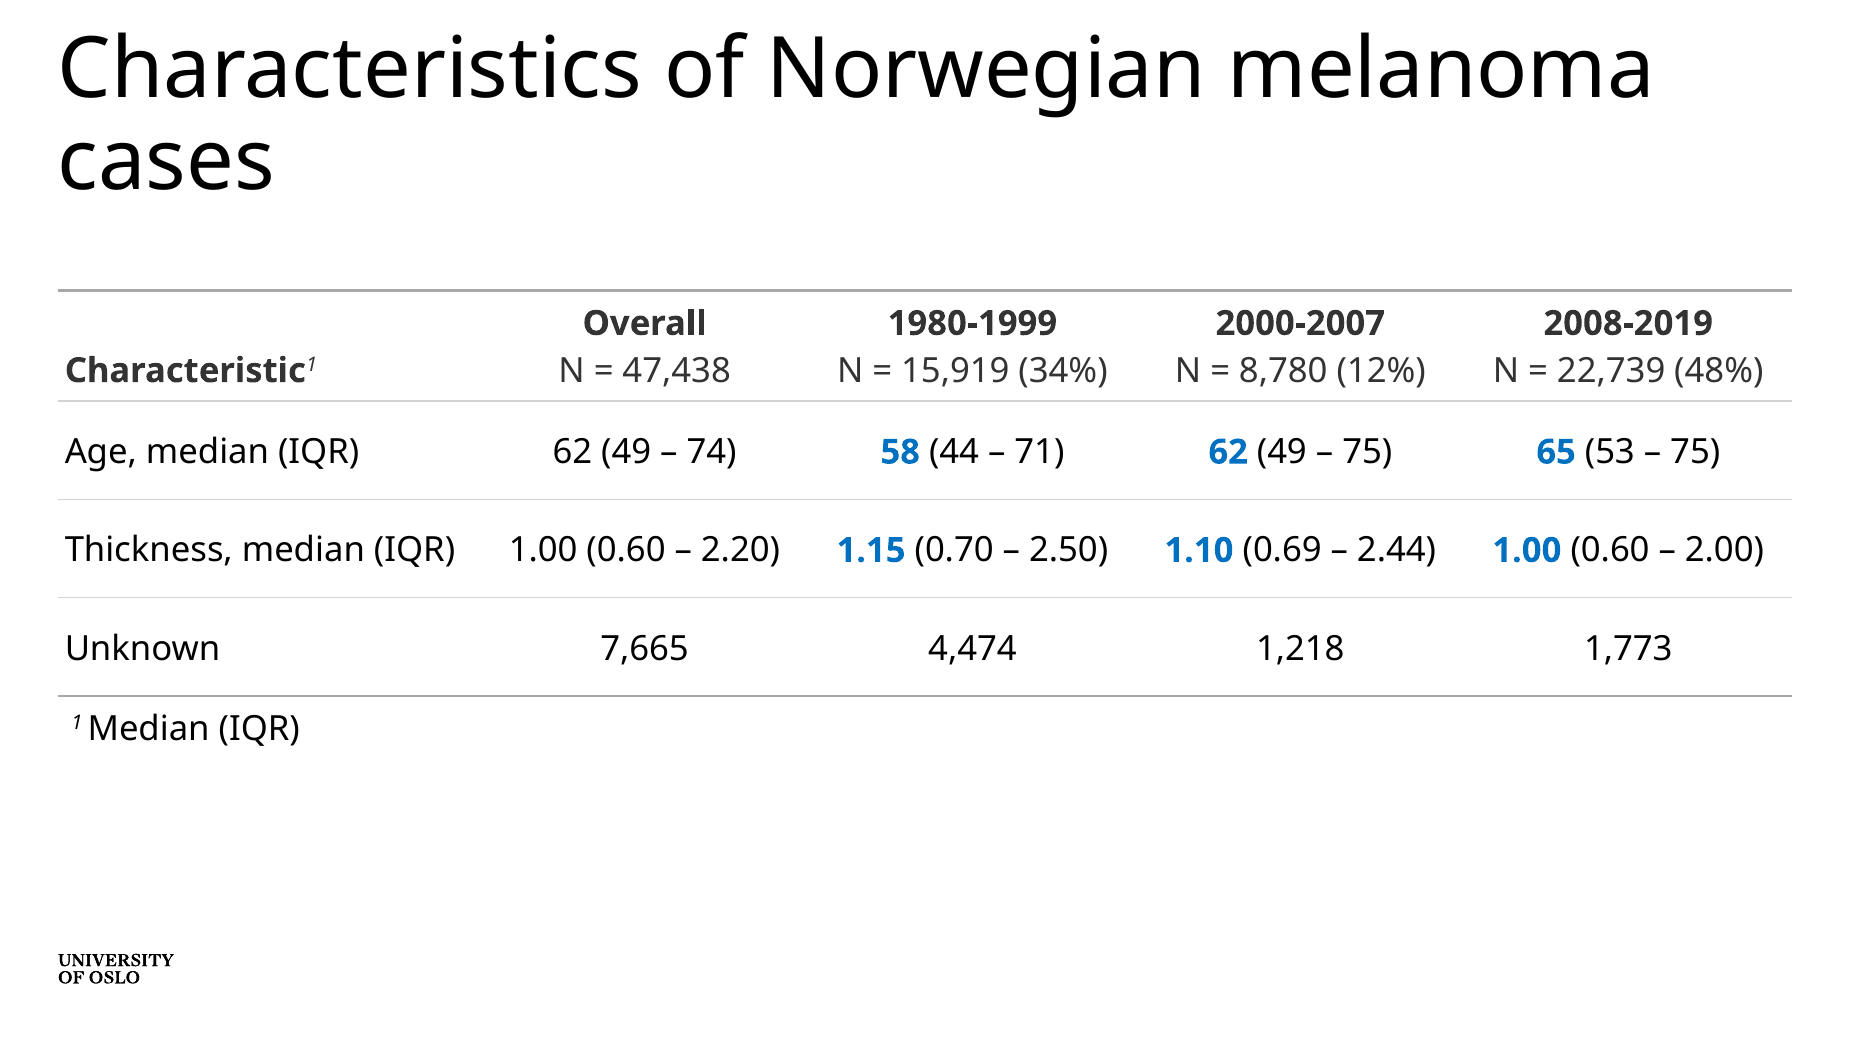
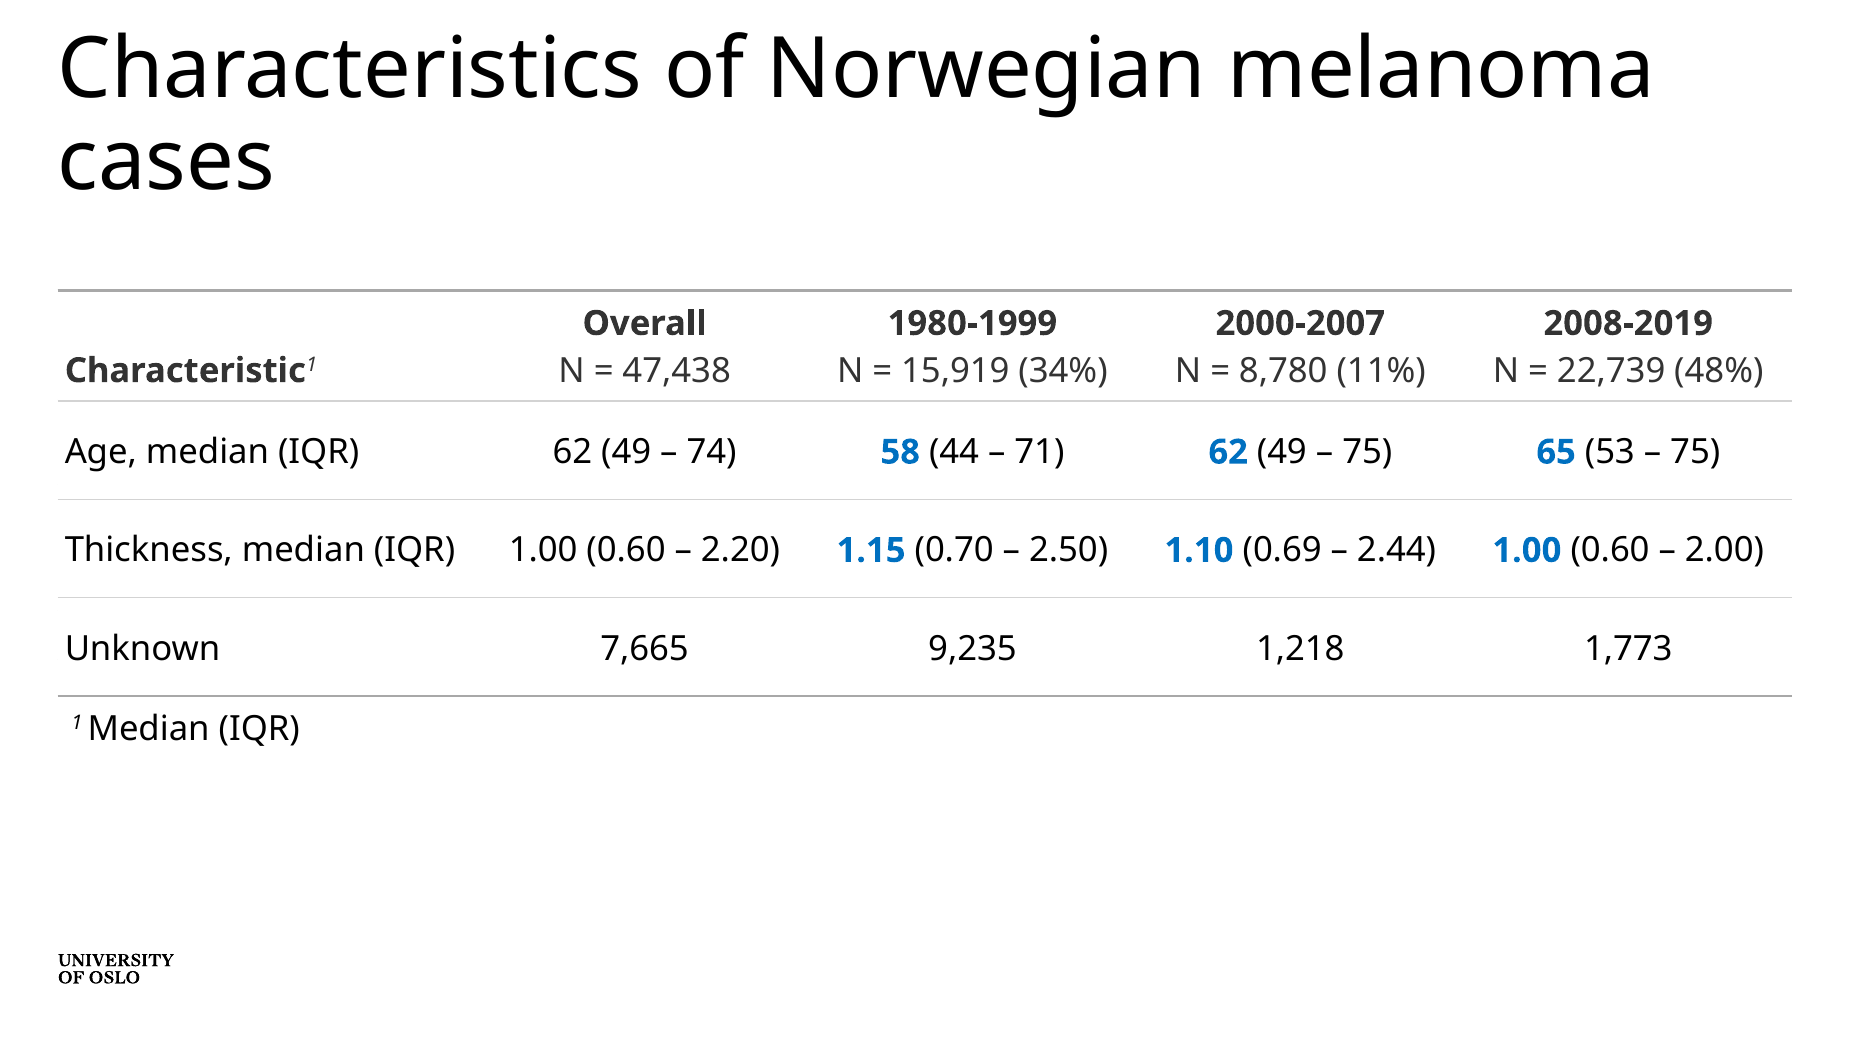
12%: 12% -> 11% (1381, 371)
4,474: 4,474 -> 9,235 (972, 649)
